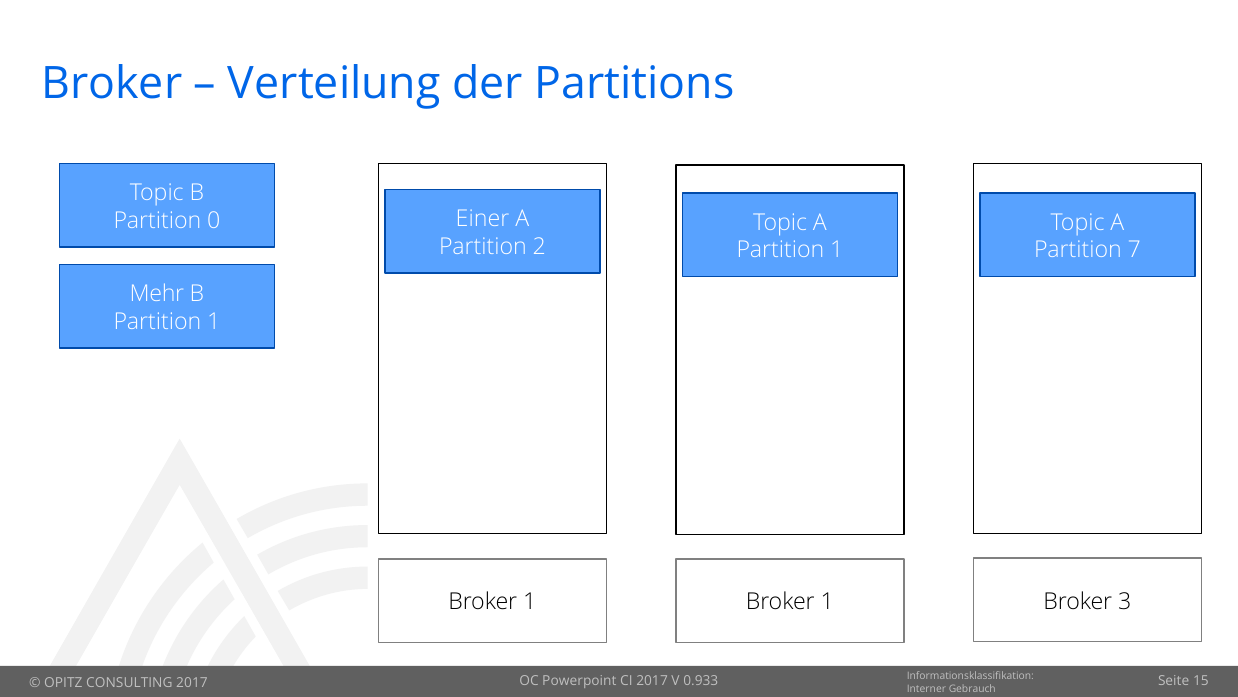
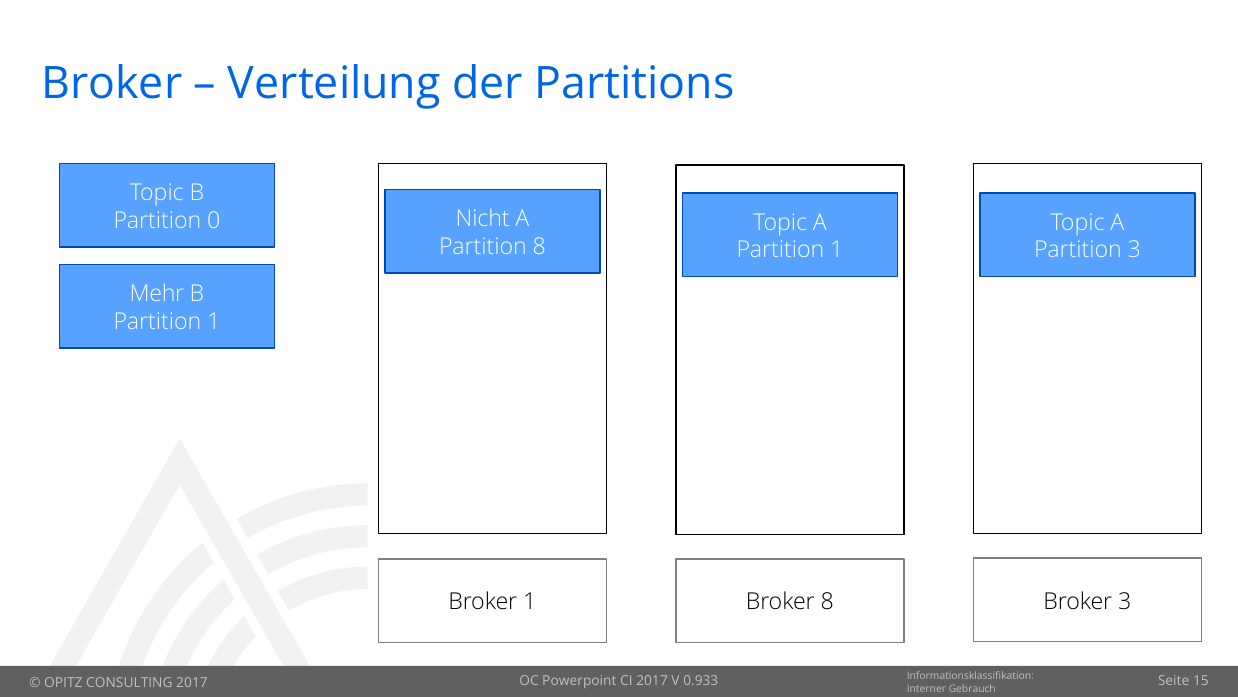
Einer: Einer -> Nicht (483, 219)
Partition 2: 2 -> 8 (539, 246)
Partition 7: 7 -> 3 (1134, 250)
1: 1 -> 8 (827, 602)
